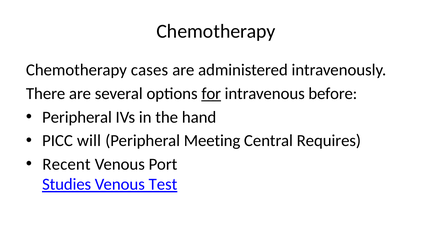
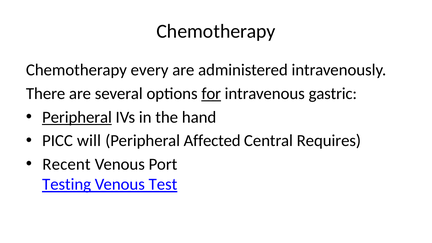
cases: cases -> every (150, 70)
before: before -> gastric (333, 94)
Peripheral underline: none -> present (77, 117)
Meeting: Meeting -> Affected (212, 141)
Studies: Studies -> Testing (67, 184)
